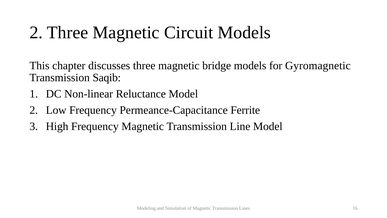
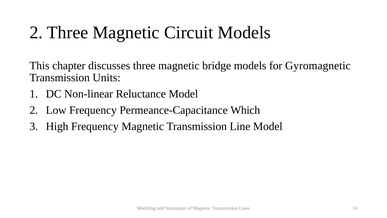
Saqib: Saqib -> Units (107, 78)
Ferrite: Ferrite -> Which (245, 110)
